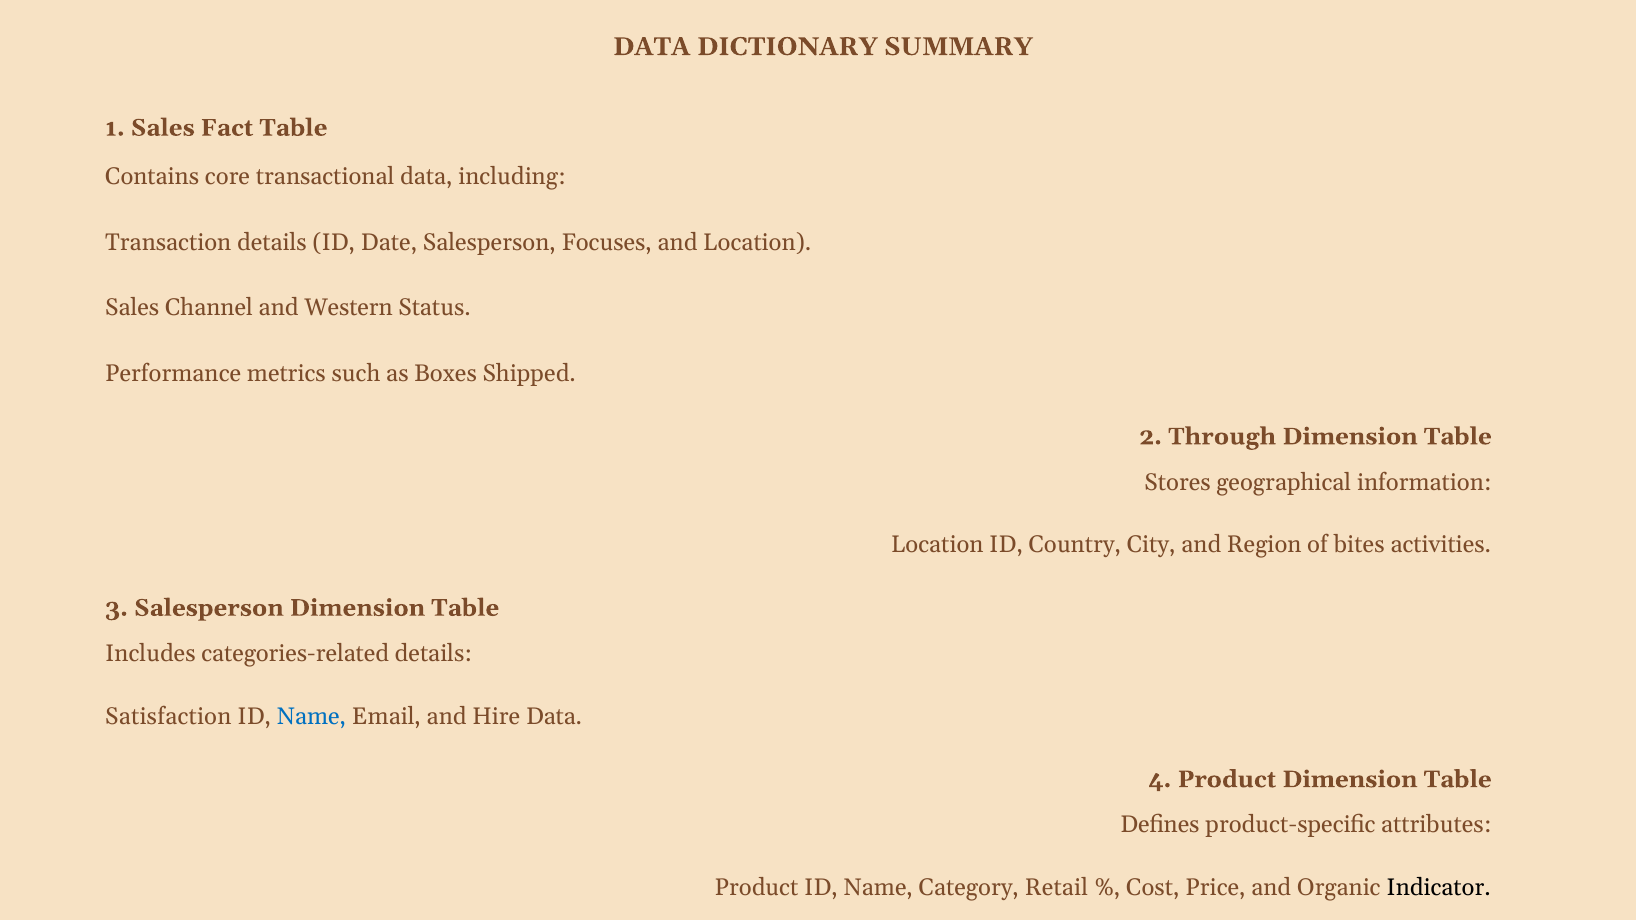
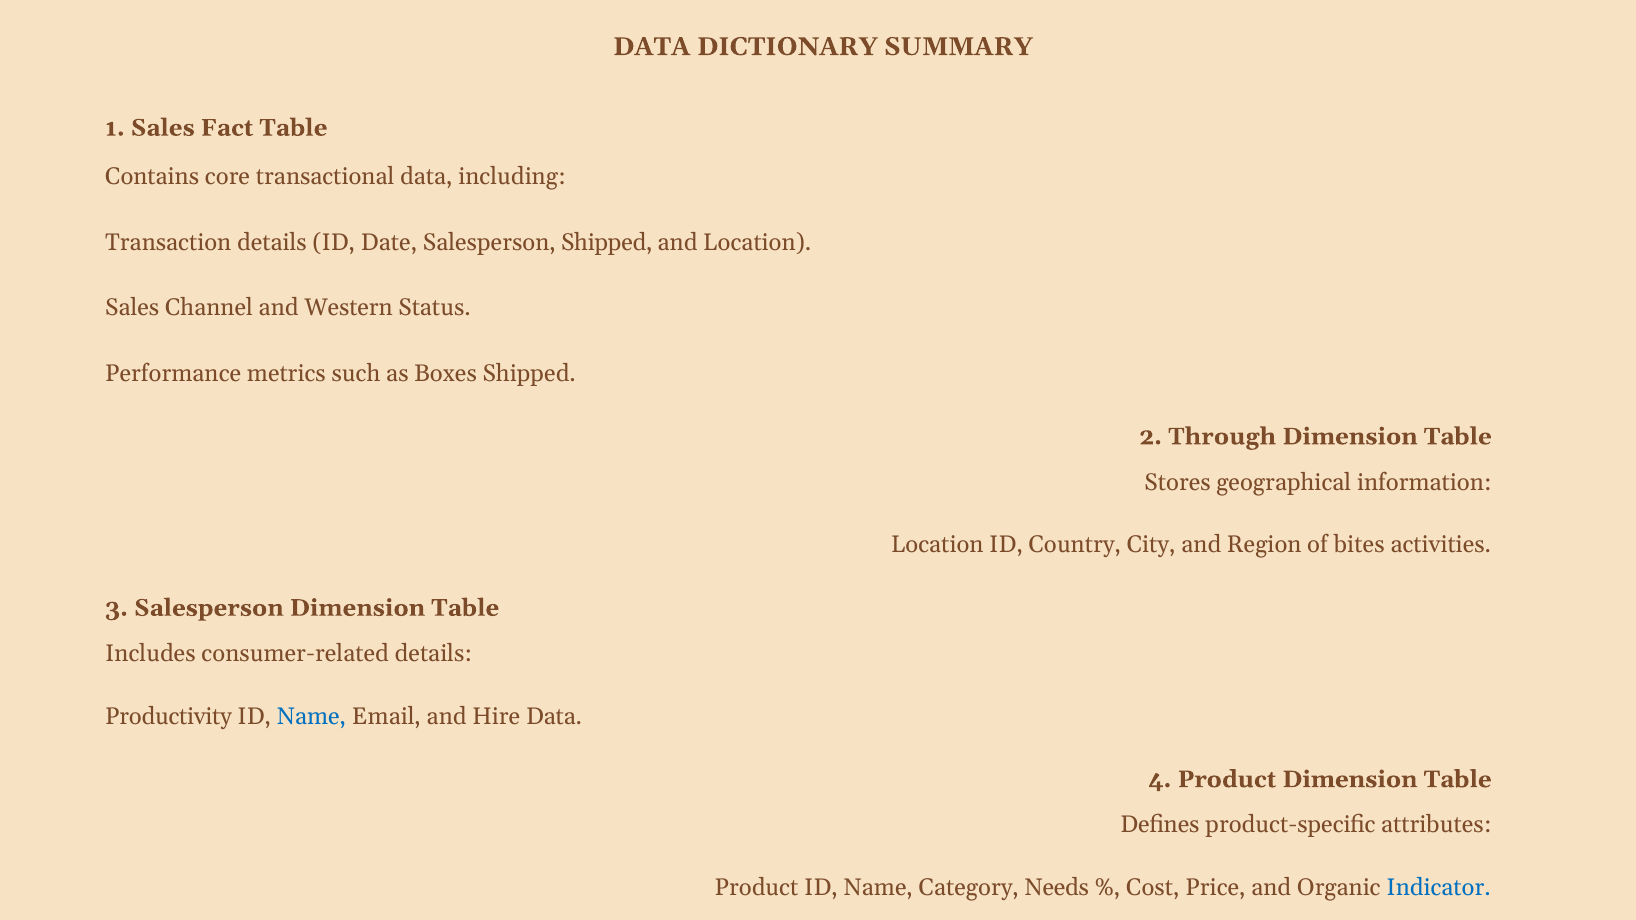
Salesperson Focuses: Focuses -> Shipped (607, 242)
categories-related: categories-related -> consumer-related (295, 654)
Satisfaction: Satisfaction -> Productivity (169, 717)
Retail: Retail -> Needs (1057, 888)
Indicator colour: black -> blue (1439, 888)
